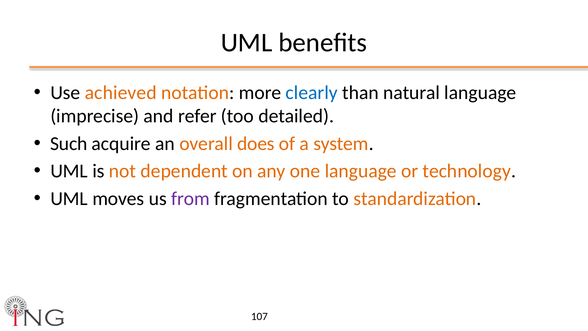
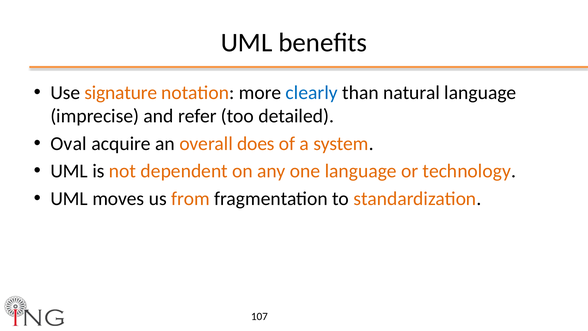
achieved: achieved -> signature (121, 93)
Such: Such -> Oval (69, 144)
from colour: purple -> orange (190, 198)
